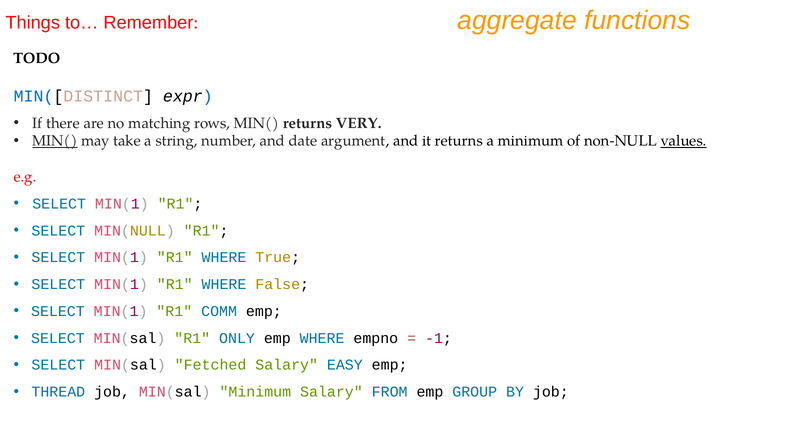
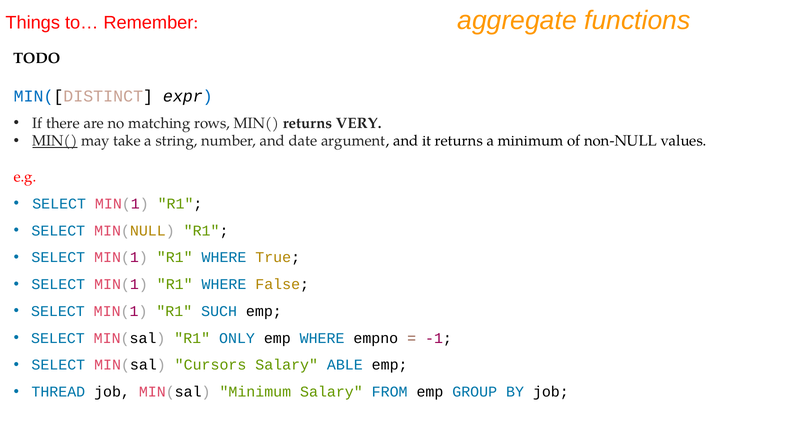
values underline: present -> none (684, 141)
COMM: COMM -> SUCH (219, 311)
Fetched: Fetched -> Cursors (211, 365)
EASY: EASY -> ABLE (345, 365)
